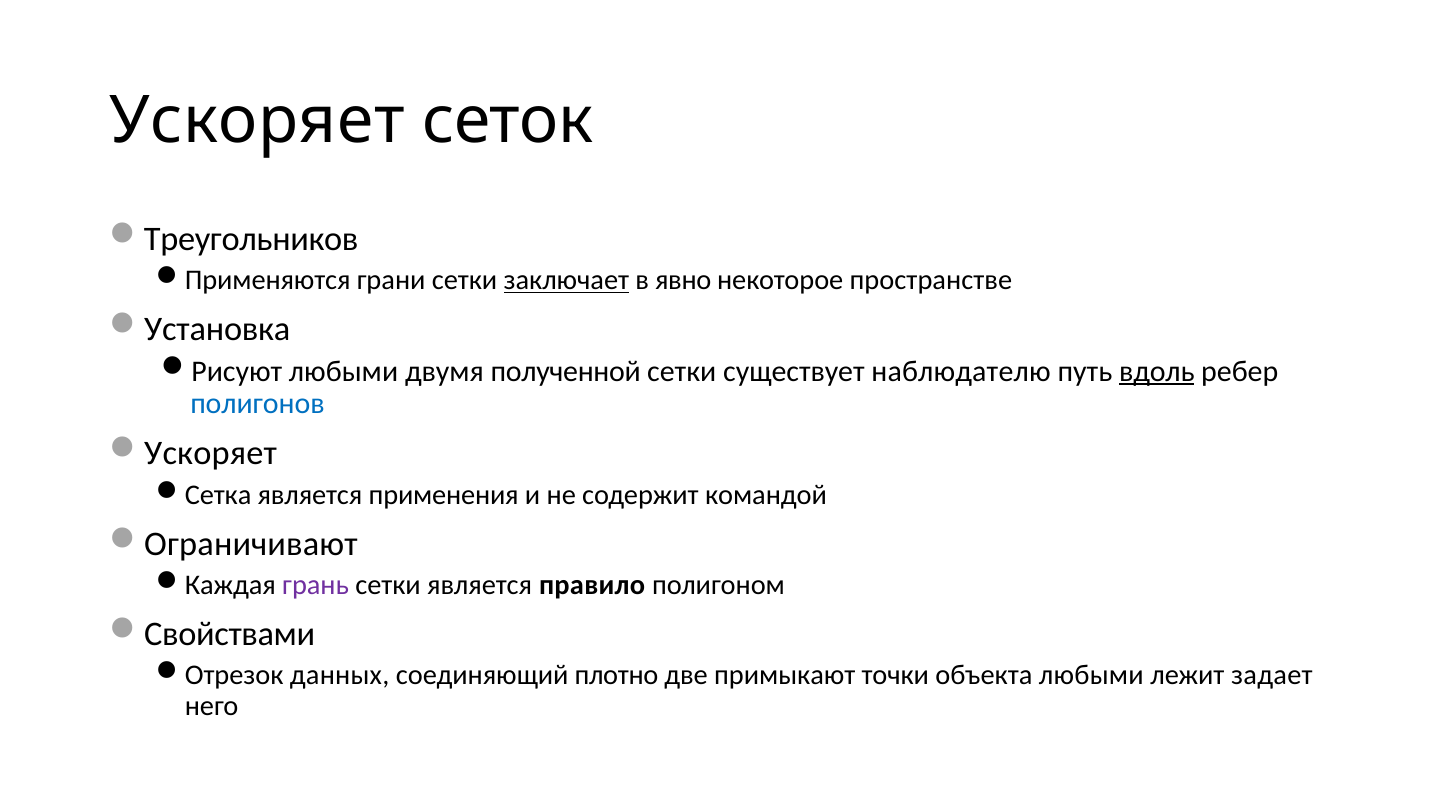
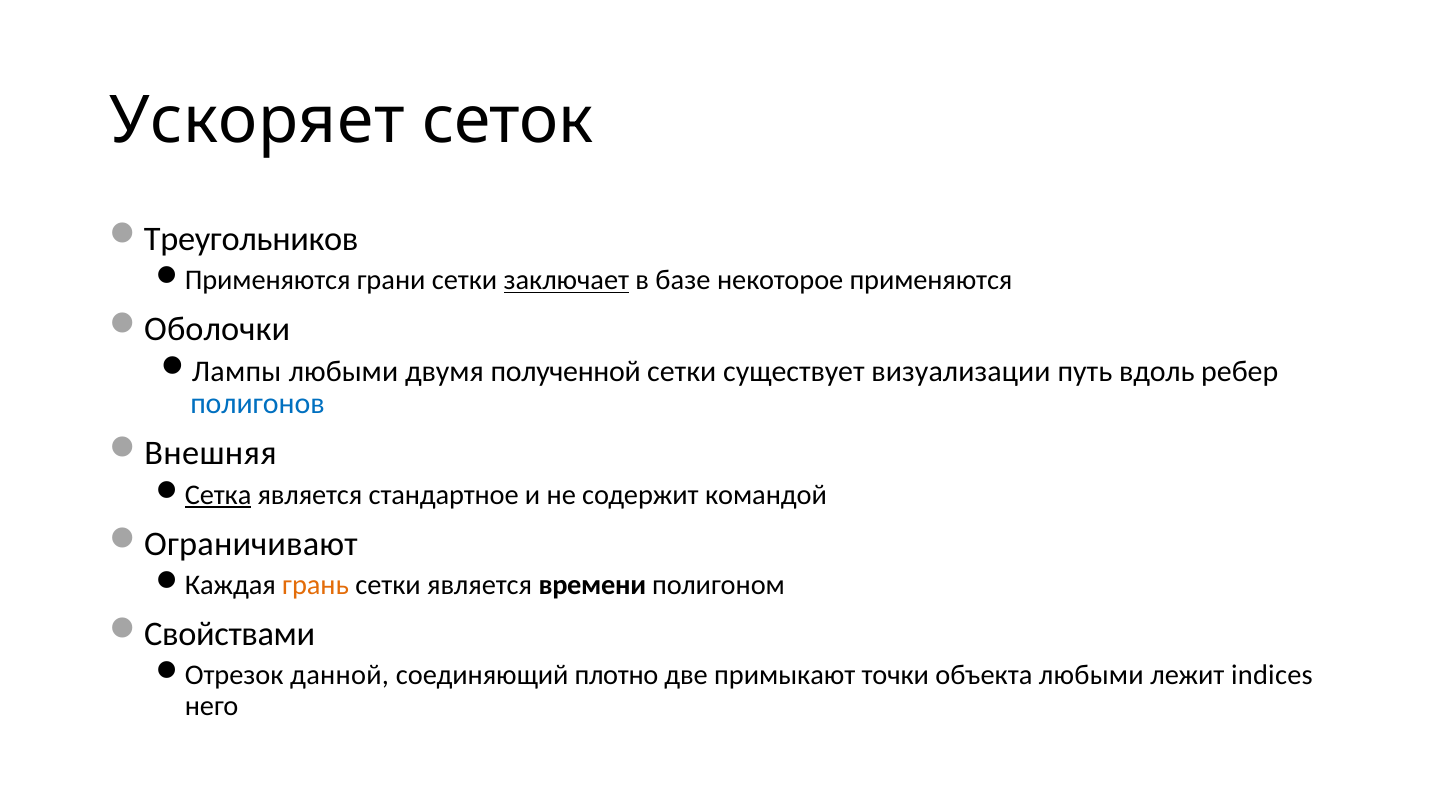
явно: явно -> базе (683, 280)
некоторое пространстве: пространстве -> применяются (931, 280)
Установка: Установка -> Оболочки (217, 329)
Рисуют: Рисуют -> Лампы (237, 371)
наблюдателю: наблюдателю -> визуализации (961, 371)
вдоль underline: present -> none (1157, 371)
Ускоряет: Ускоряет -> Внешняя (210, 453)
Сетка underline: none -> present (218, 495)
применения: применения -> стандартное (444, 495)
грань colour: purple -> orange (316, 585)
правило: правило -> времени (592, 585)
данных: данных -> данной (340, 675)
задает: задает -> indices (1272, 675)
